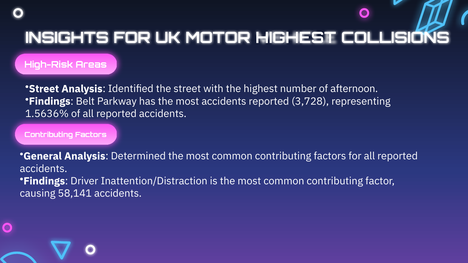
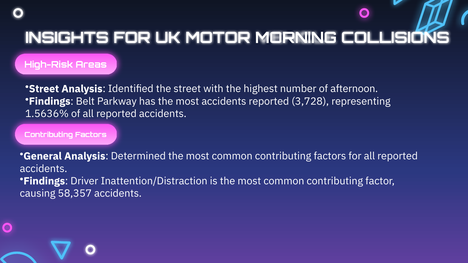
MOTOR HIGHEST: HIGHEST -> MORNING (296, 38)
58,141: 58,141 -> 58,357 (75, 194)
